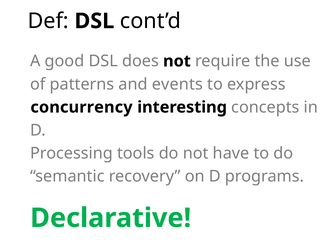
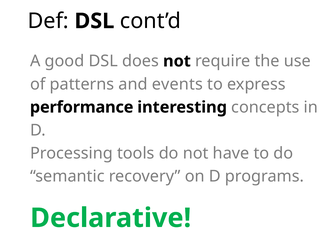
concurrency: concurrency -> performance (82, 107)
